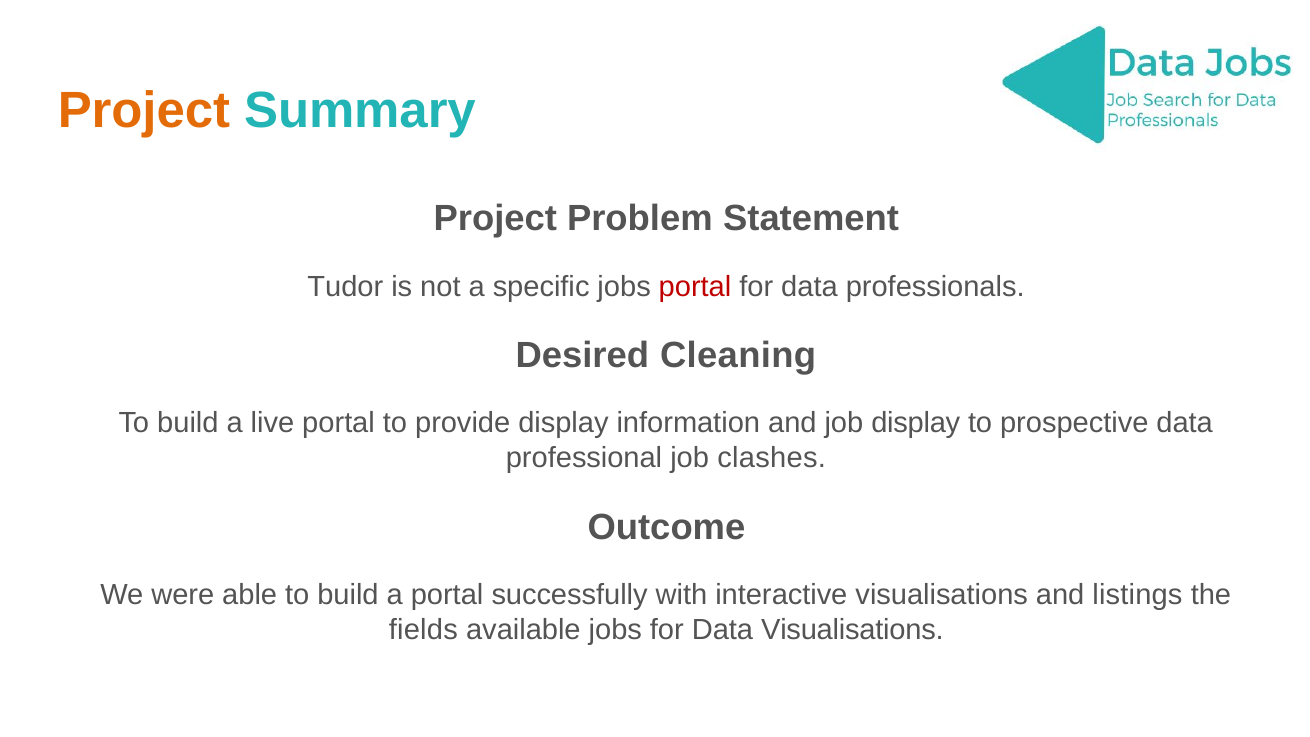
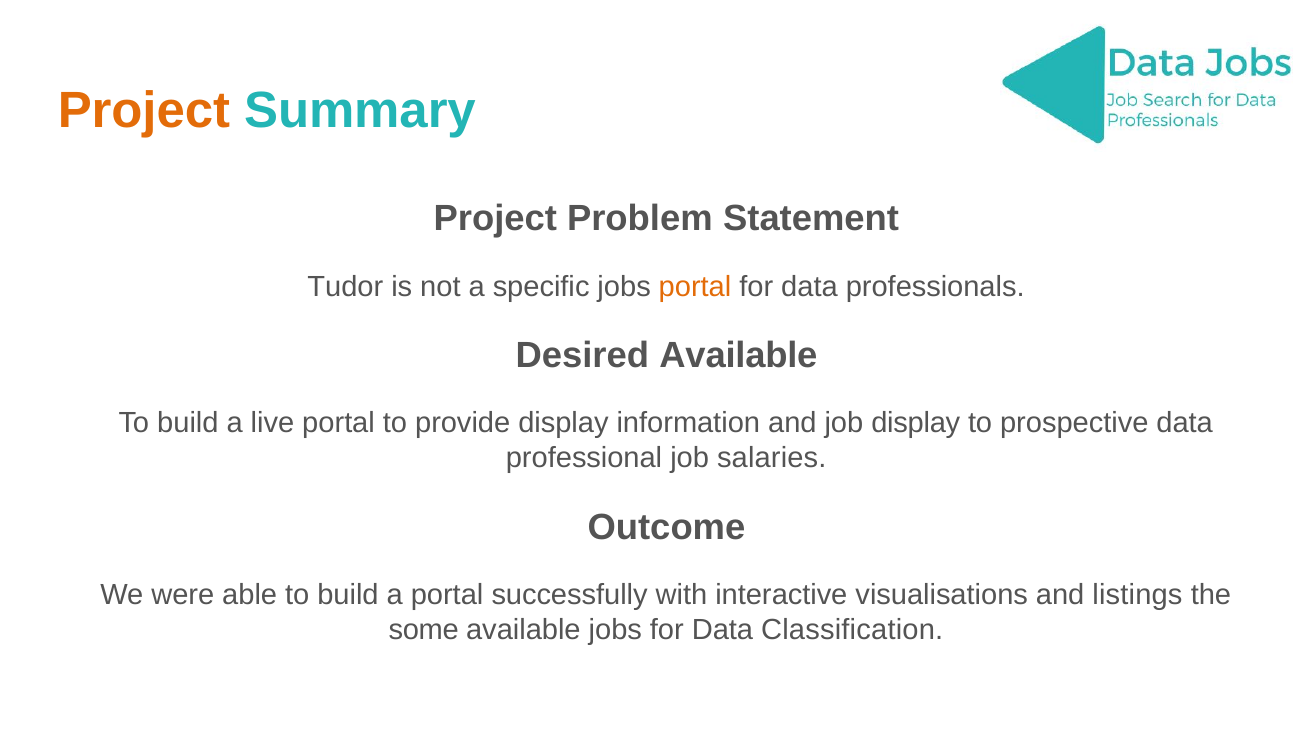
portal colour: red -> orange (695, 286)
Desired Cleaning: Cleaning -> Available (738, 355)
clashes: clashes -> salaries (772, 458)
fields: fields -> some (424, 630)
Data Visualisations: Visualisations -> Classification (852, 630)
